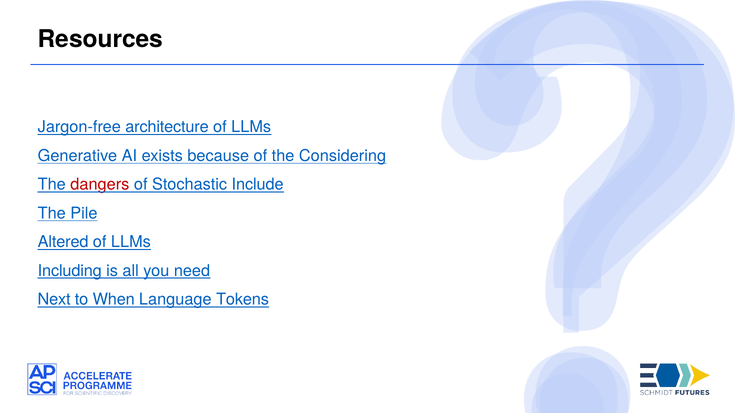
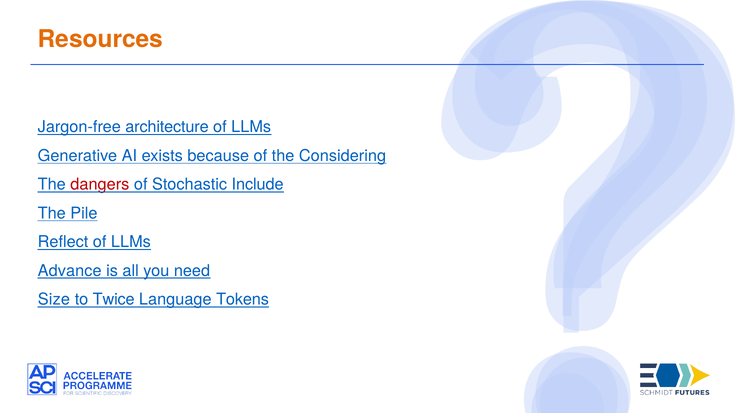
Resources colour: black -> orange (100, 39)
Altered: Altered -> Reflect (63, 242)
Including: Including -> Advance (70, 271)
Next: Next -> Size (54, 300)
When: When -> Twice (114, 300)
